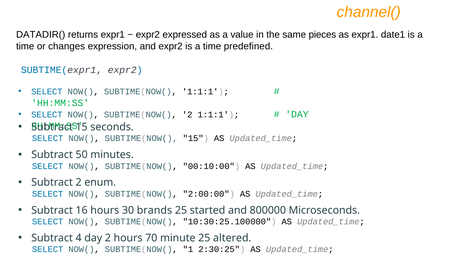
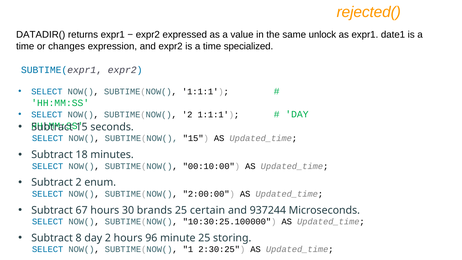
channel(: channel( -> rejected( (369, 12)
pieces: pieces -> unlock (322, 35)
predefined: predefined -> specialized (249, 46)
50: 50 -> 18 (82, 155)
16: 16 -> 67 (82, 210)
started: started -> certain (208, 210)
800000: 800000 -> 937244 (268, 210)
4: 4 -> 8 (79, 238)
70: 70 -> 96 (151, 238)
altered: altered -> storing (232, 238)
